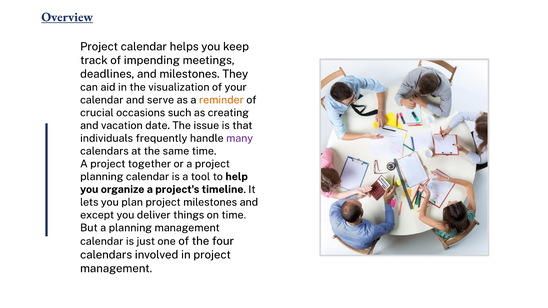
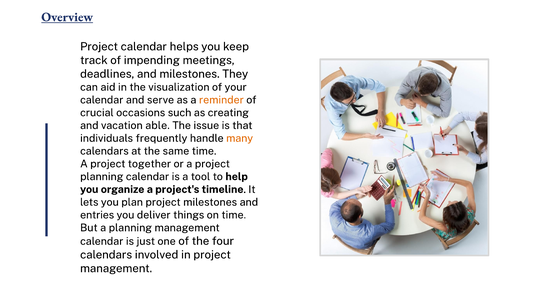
date: date -> able (157, 126)
many colour: purple -> orange (240, 138)
except: except -> entries (97, 215)
